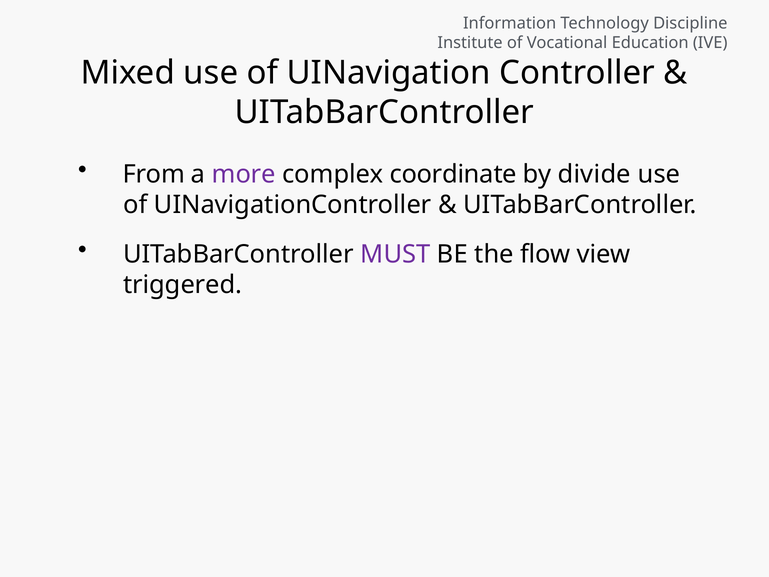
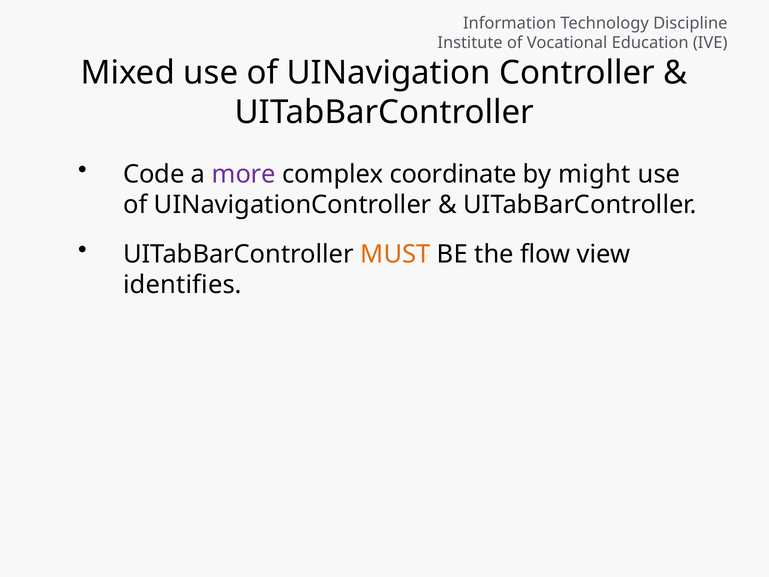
From: From -> Code (154, 174)
divide: divide -> might (594, 174)
MUST colour: purple -> orange (395, 254)
triggered: triggered -> identifies (182, 285)
